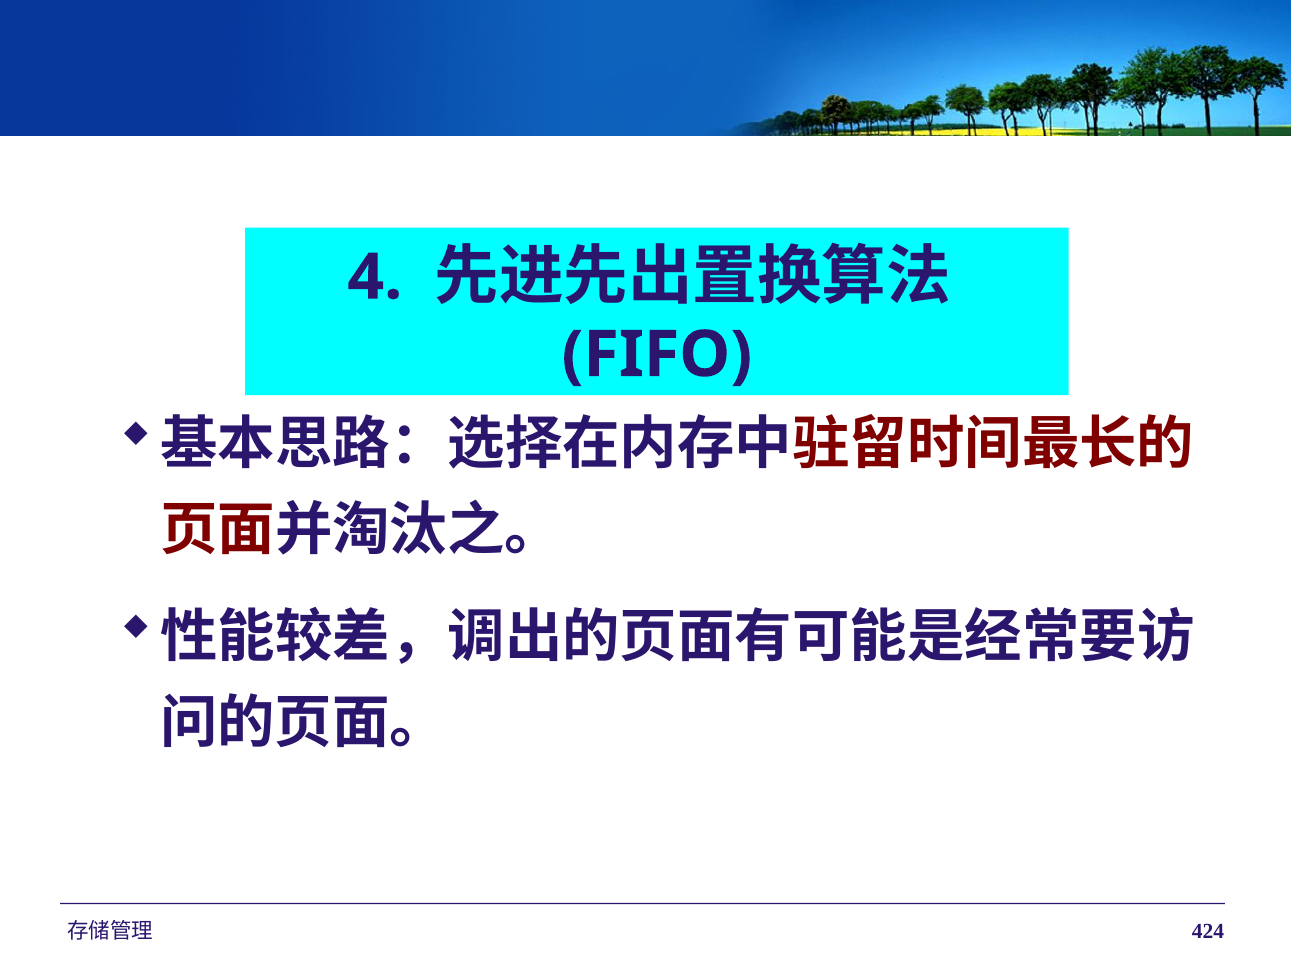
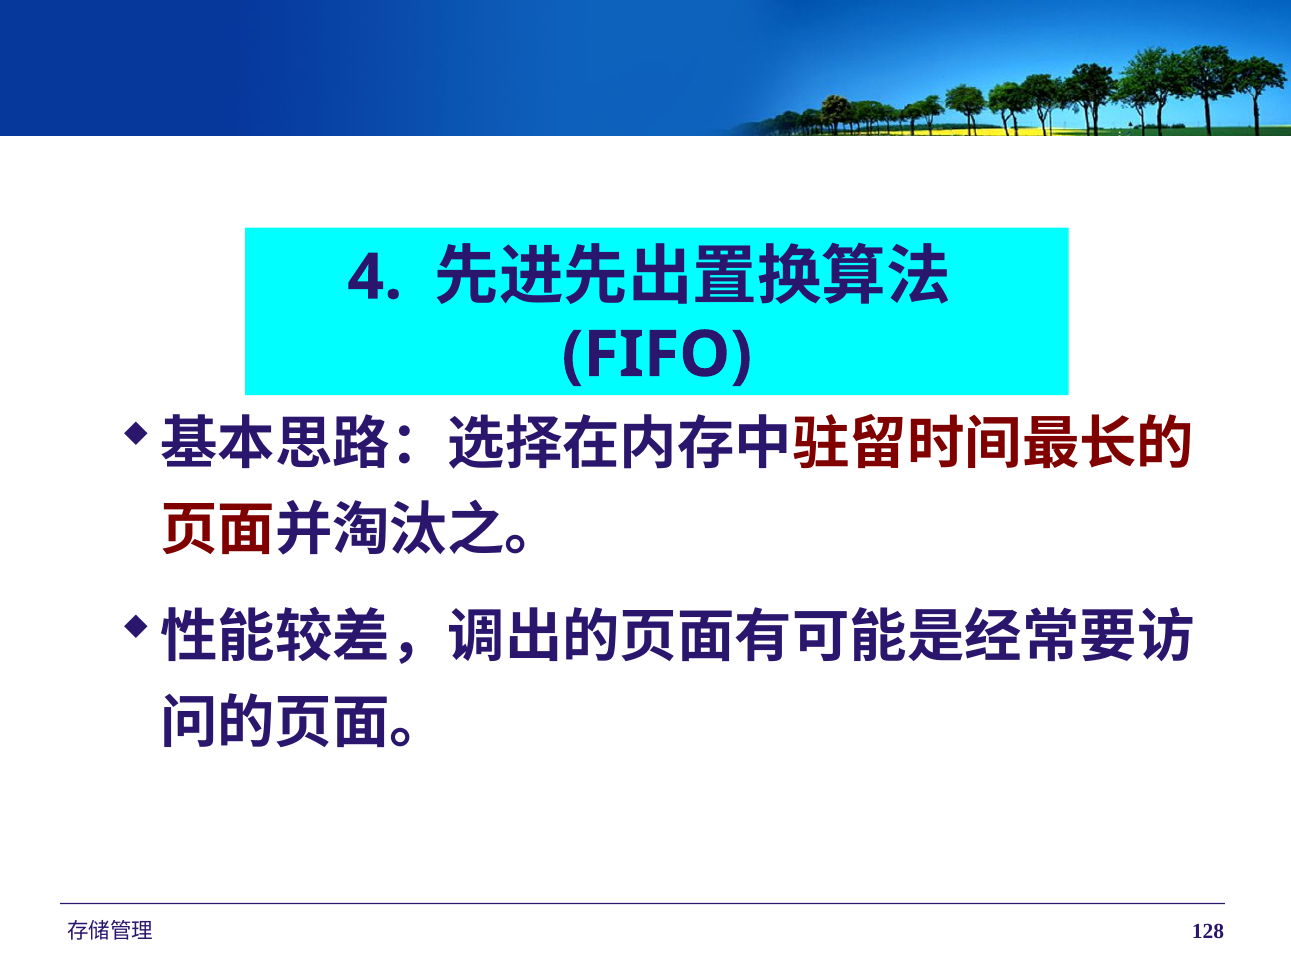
424: 424 -> 128 (1208, 932)
